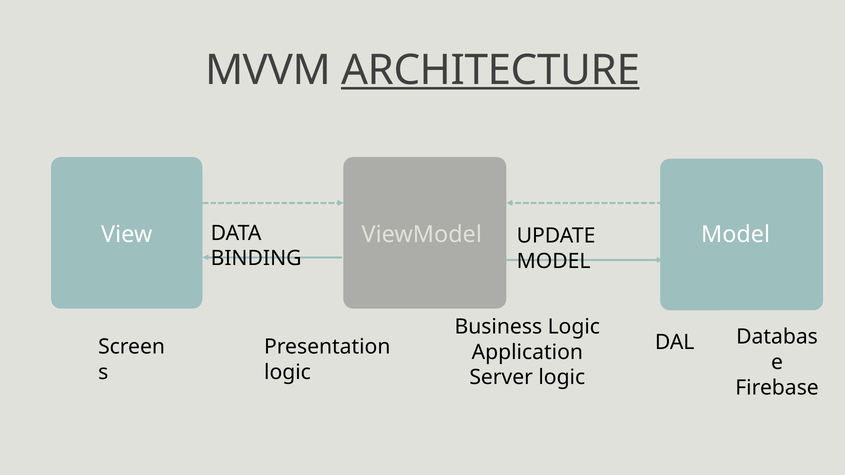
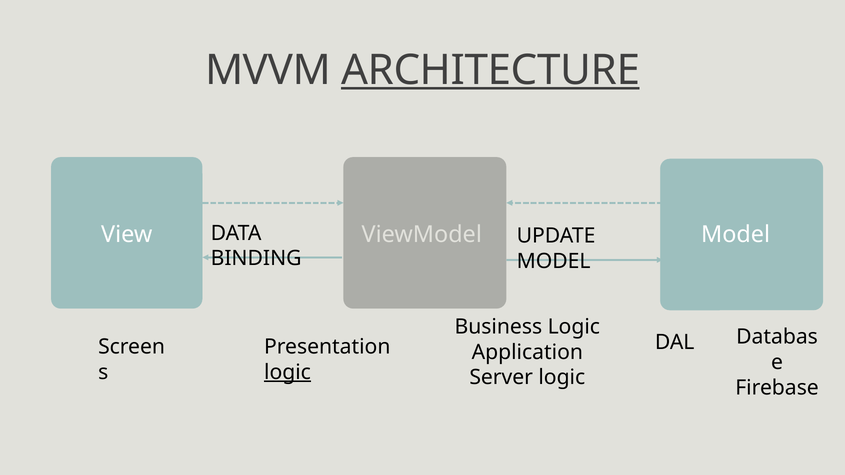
logic underline: none -> present (287, 372)
